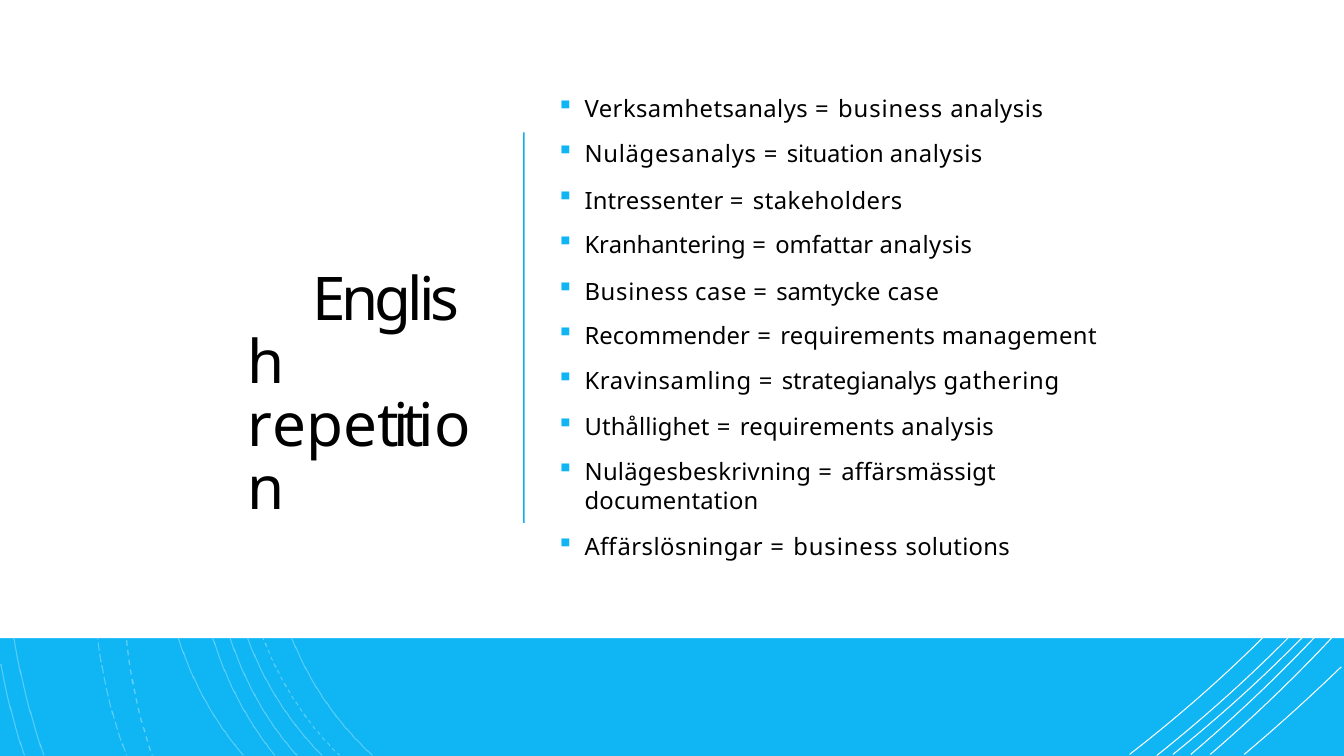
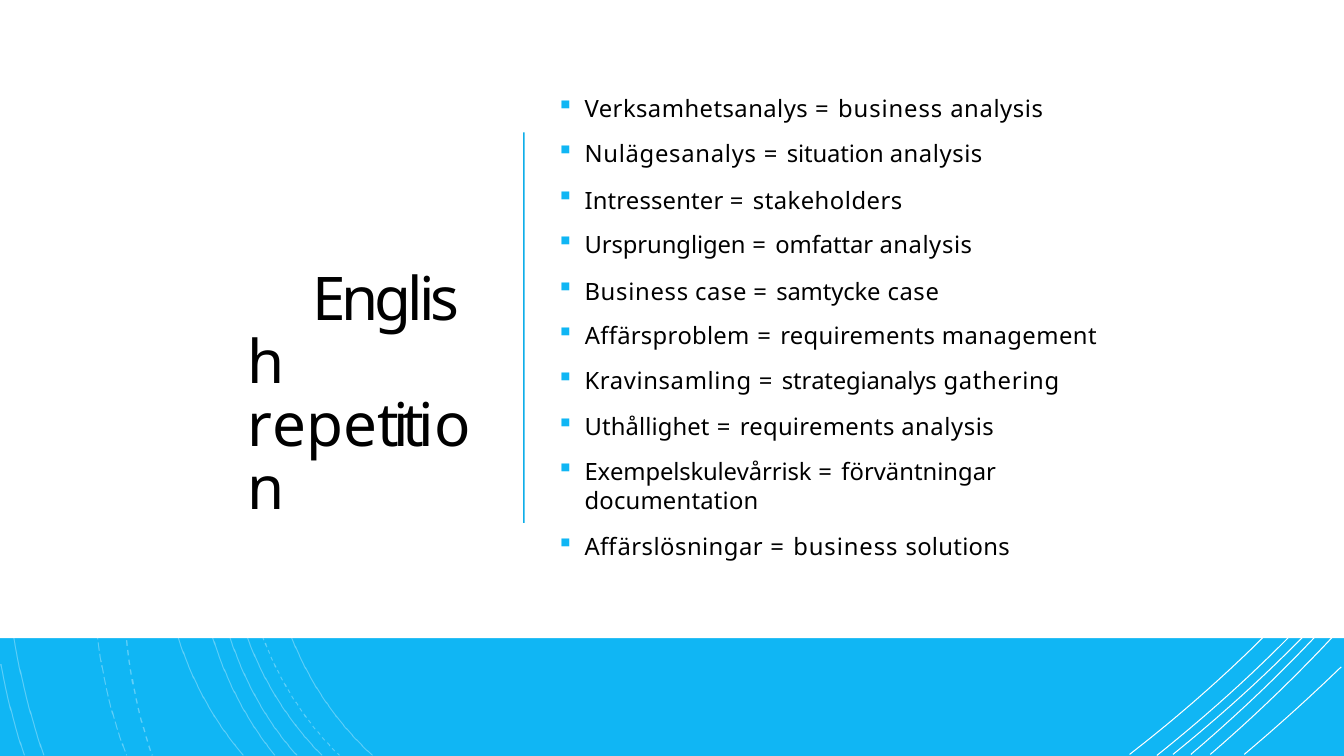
Kranhantering: Kranhantering -> Ursprungligen (665, 246)
Recommender: Recommender -> Affärsproblem (667, 337)
Nulägesbeskrivning: Nulägesbeskrivning -> Exempelskulevårrisk (698, 473)
affärsmässigt: affärsmässigt -> förväntningar (919, 473)
